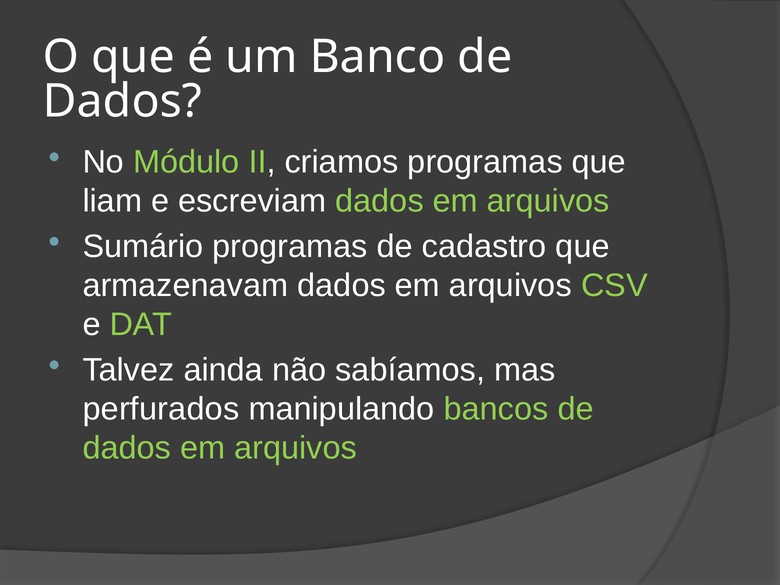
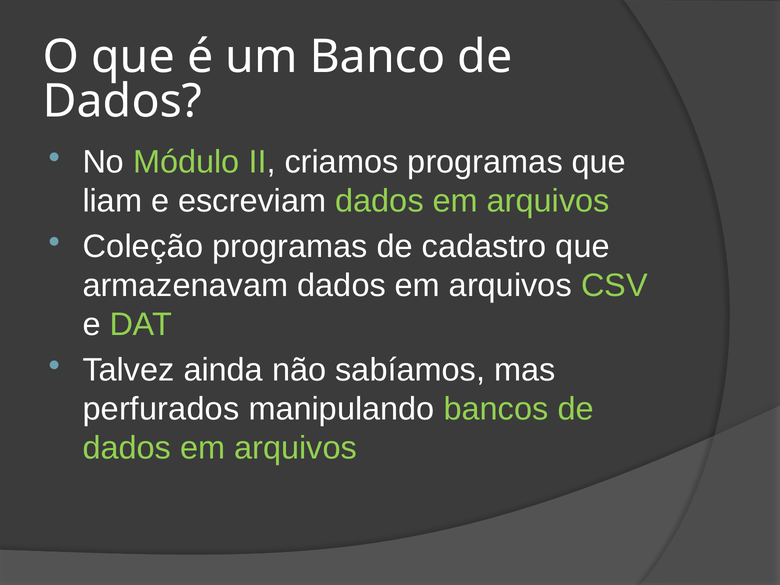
Sumário: Sumário -> Coleção (143, 247)
